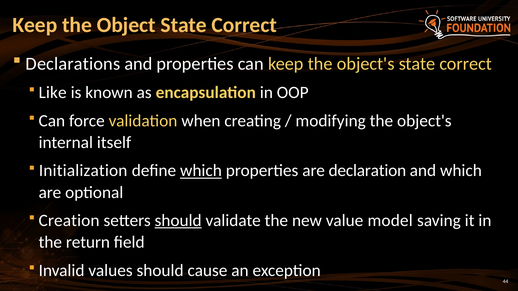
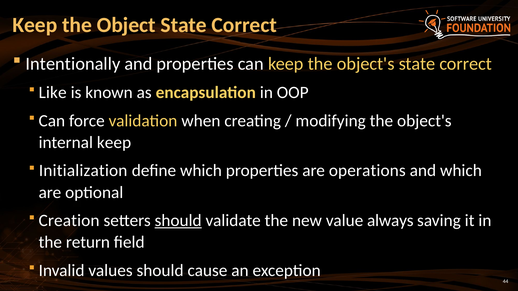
Declarations: Declarations -> Intentionally (73, 64)
internal itself: itself -> keep (114, 143)
which underline: present -> none (201, 171)
declaration: declaration -> operations (367, 171)
model: model -> always (390, 221)
